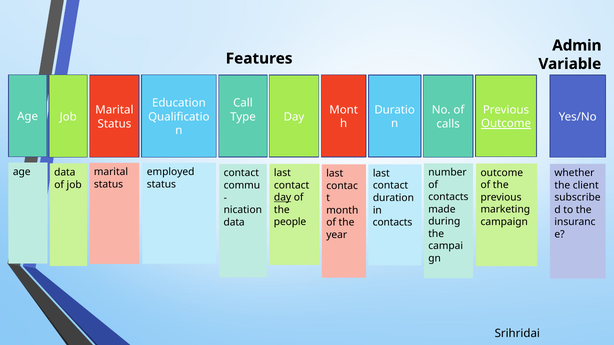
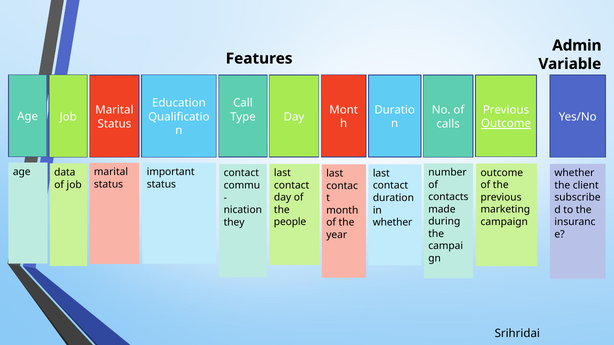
employed: employed -> important (171, 172)
day underline: present -> none (283, 198)
data: data -> they (234, 222)
contacts: contacts -> whether (393, 223)
